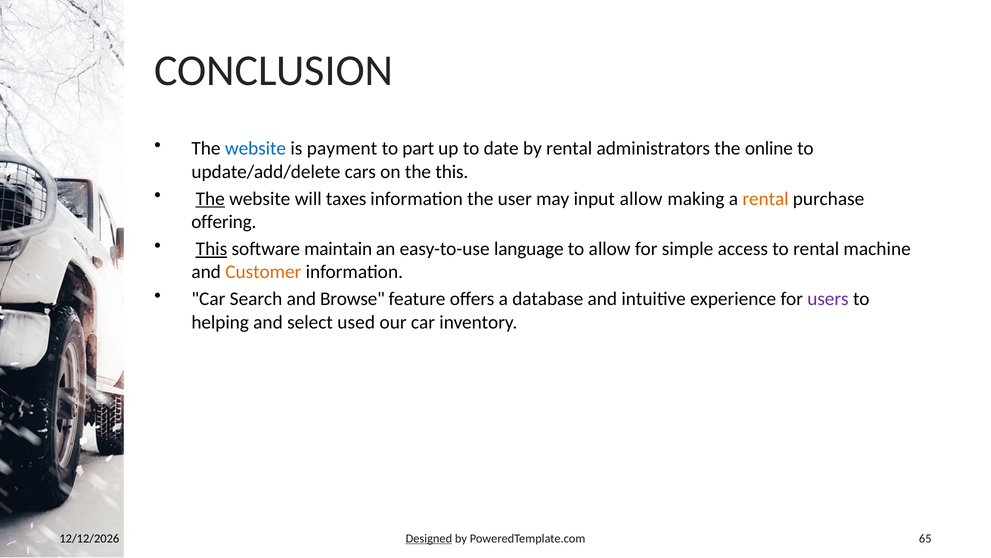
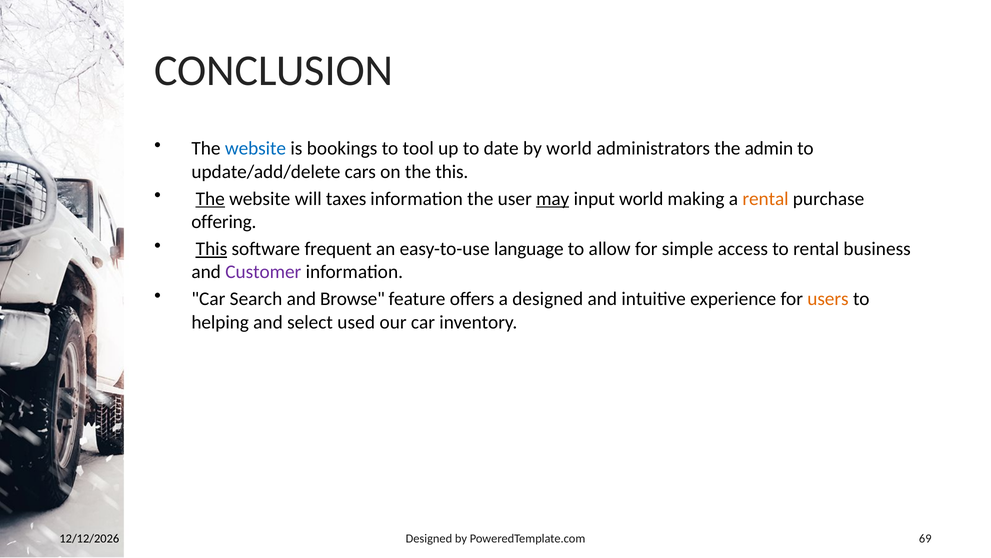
payment: payment -> bookings (342, 148)
part: part -> tool (418, 148)
by rental: rental -> world (569, 148)
online: online -> admin (769, 148)
may underline: none -> present (553, 199)
input allow: allow -> world (641, 199)
maintain: maintain -> frequent (338, 249)
machine: machine -> business (877, 249)
Customer colour: orange -> purple (263, 272)
a database: database -> designed (548, 299)
users colour: purple -> orange (828, 299)
Designed underline: present -> none (429, 538)
65: 65 -> 69 (925, 538)
